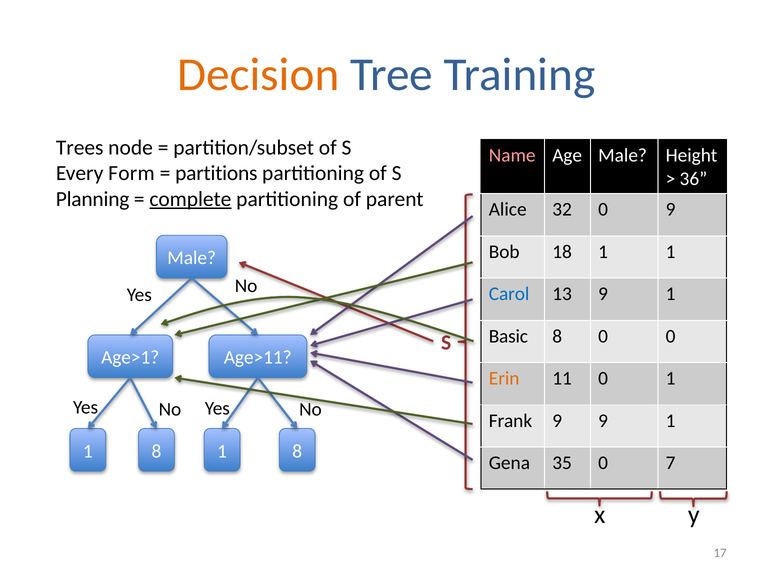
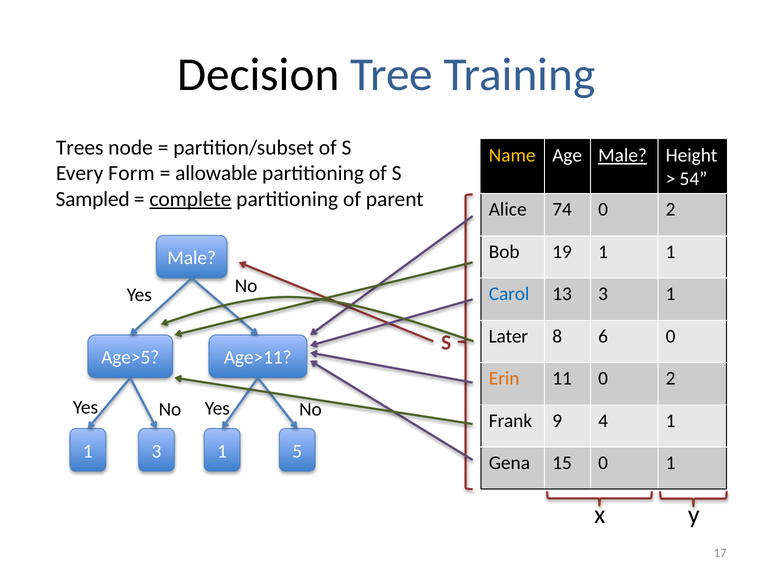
Decision colour: orange -> black (258, 75)
Name colour: pink -> yellow (512, 156)
Male underline: none -> present (623, 156)
partitions: partitions -> allowable (216, 173)
36: 36 -> 54 (693, 179)
Planning: Planning -> Sampled (93, 199)
32: 32 -> 74 (562, 210)
9: 9 -> 2 (671, 210)
18: 18 -> 19 (562, 252)
13 9: 9 -> 3 (603, 294)
Basic: Basic -> Later (508, 337)
8 0: 0 -> 6 (603, 337)
Age>1: Age>1 -> Age>5 (130, 358)
11 0 1: 1 -> 2 (671, 379)
9 9: 9 -> 4 (603, 421)
8: 8 -> 3 (156, 452)
8: 8 -> 5 (297, 452)
35: 35 -> 15 (562, 463)
0 7: 7 -> 1 (671, 463)
